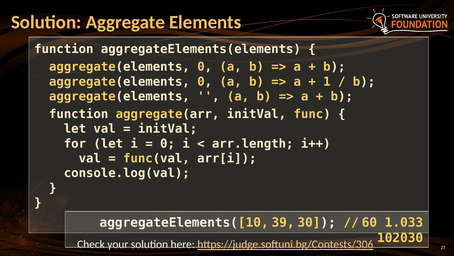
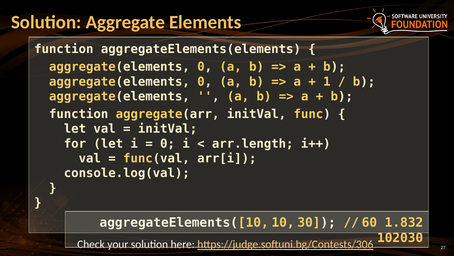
39: 39 -> 10 (283, 222)
1.033: 1.033 -> 1.832 (404, 222)
